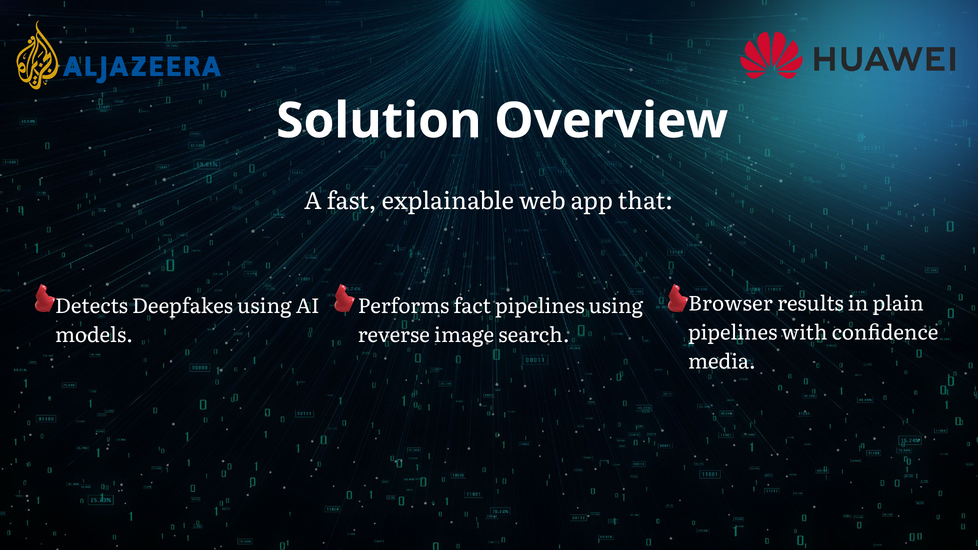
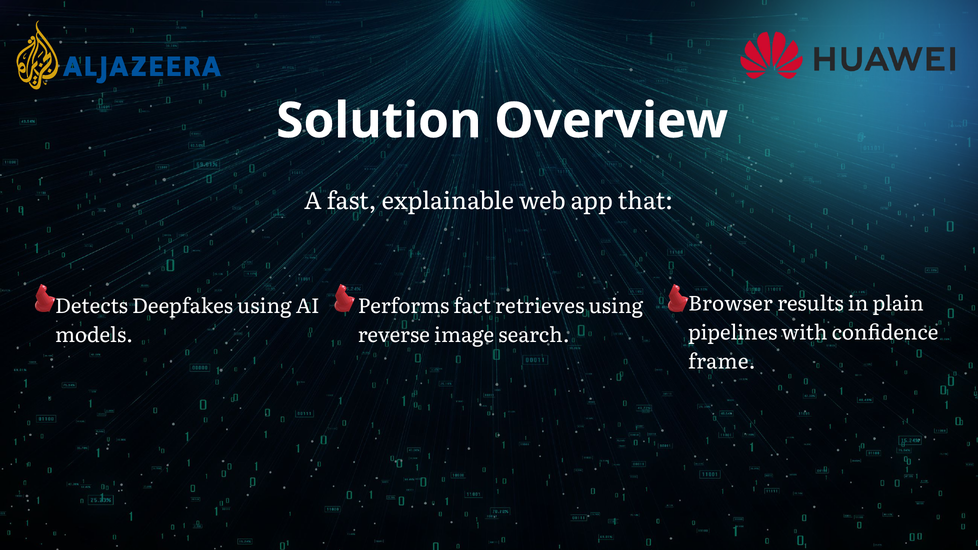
fact pipelines: pipelines -> retrieves (540, 306)
media: media -> frame (722, 362)
